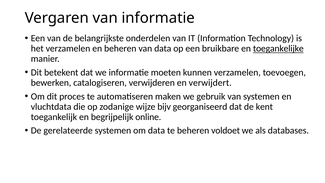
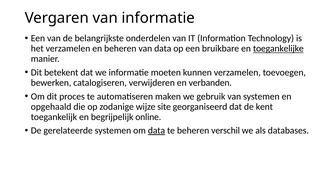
verwijdert: verwijdert -> verbanden (210, 83)
vluchtdata: vluchtdata -> opgehaald (51, 107)
bijv: bijv -> site (164, 107)
data underline: none -> present (156, 130)
voldoet: voldoet -> verschil (226, 130)
